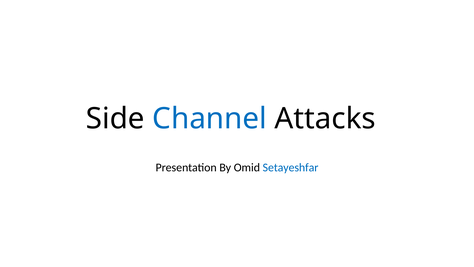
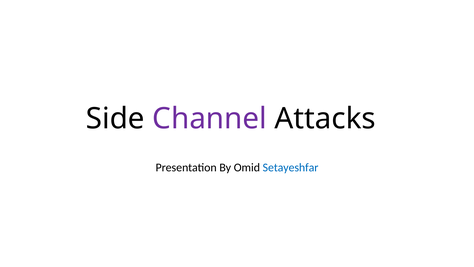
Channel colour: blue -> purple (210, 118)
